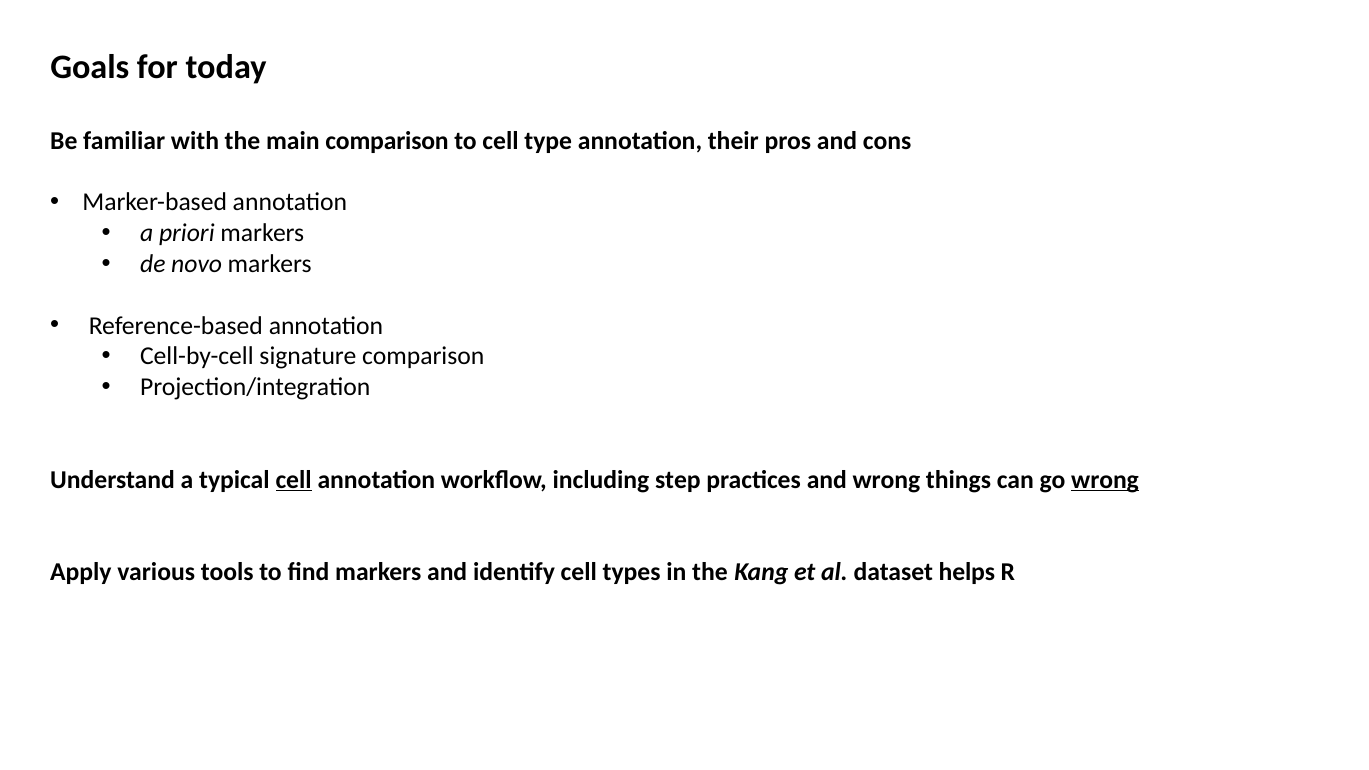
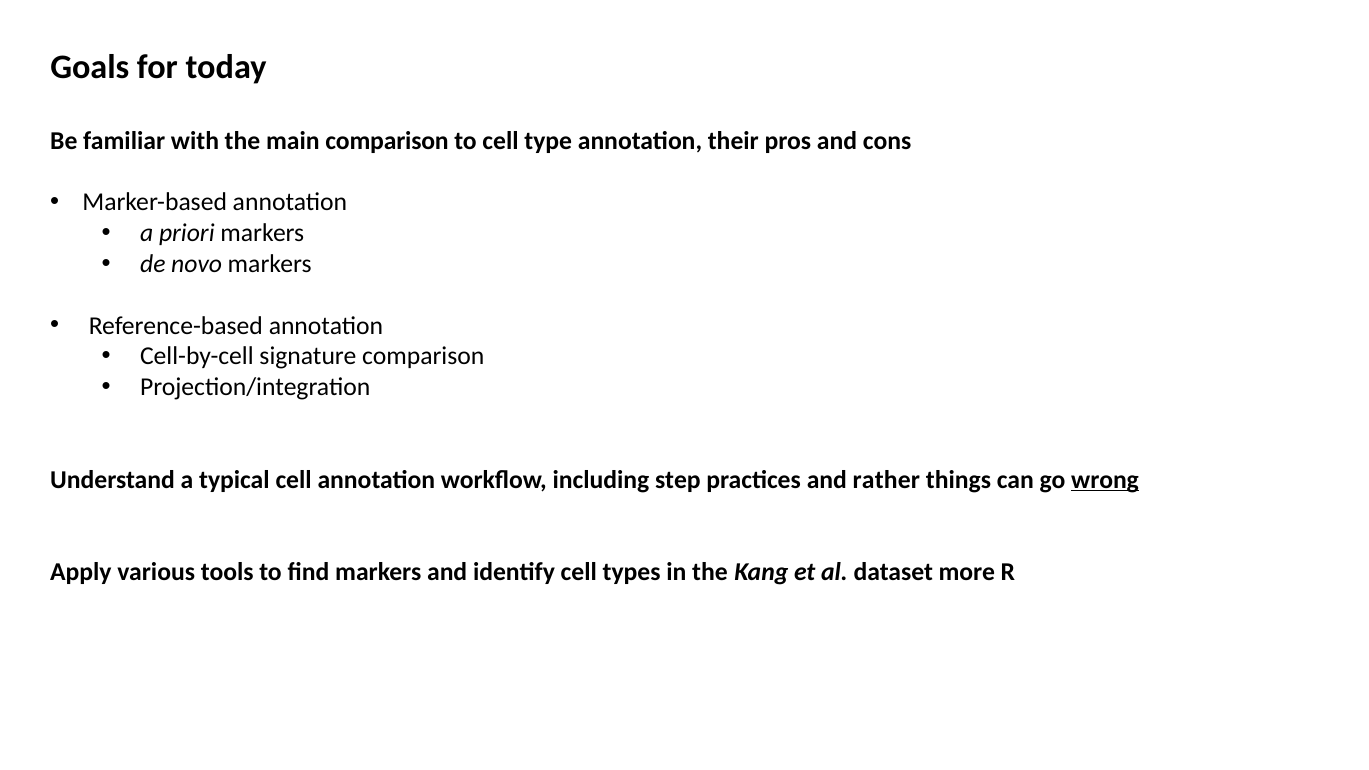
cell underline: present -> none (294, 480)
and wrong: wrong -> rather (886, 480)
helps: helps -> more (967, 572)
